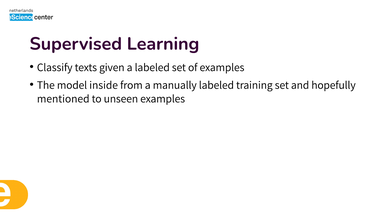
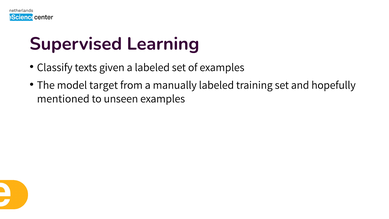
inside: inside -> target (104, 85)
